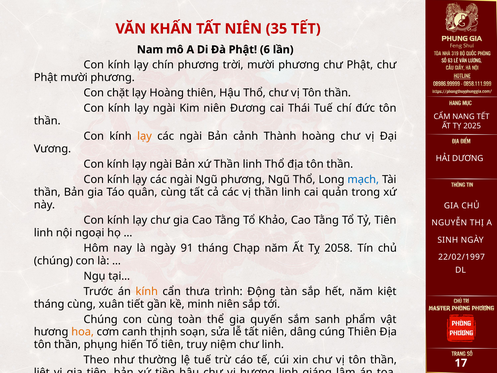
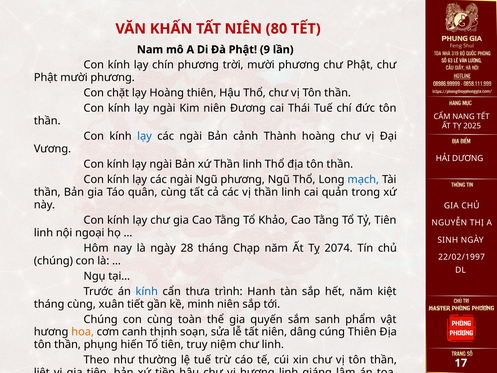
35: 35 -> 80 (276, 29)
6: 6 -> 9 (265, 50)
lạy colour: orange -> blue (145, 136)
91: 91 -> 28 (187, 248)
2058: 2058 -> 2074 (339, 248)
kính colour: orange -> blue (147, 291)
Động: Động -> Hanh (261, 291)
